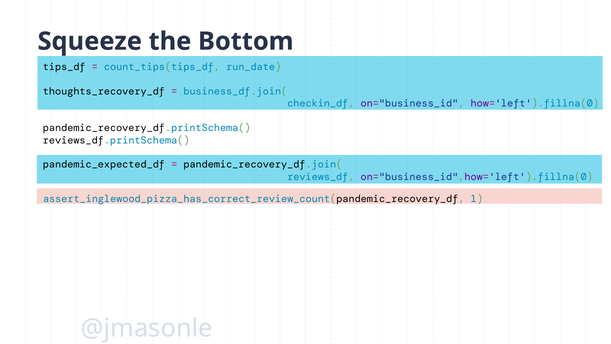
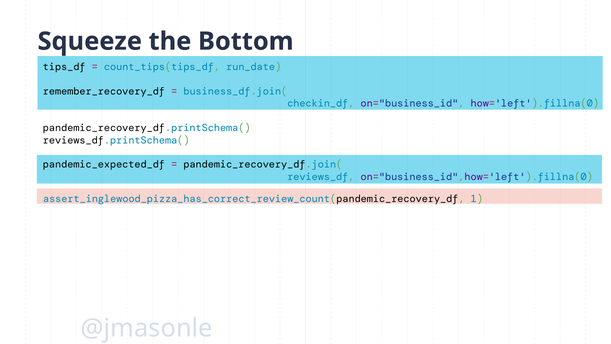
thoughts_recovery_df: thoughts_recovery_df -> remember_recovery_df (104, 91)
